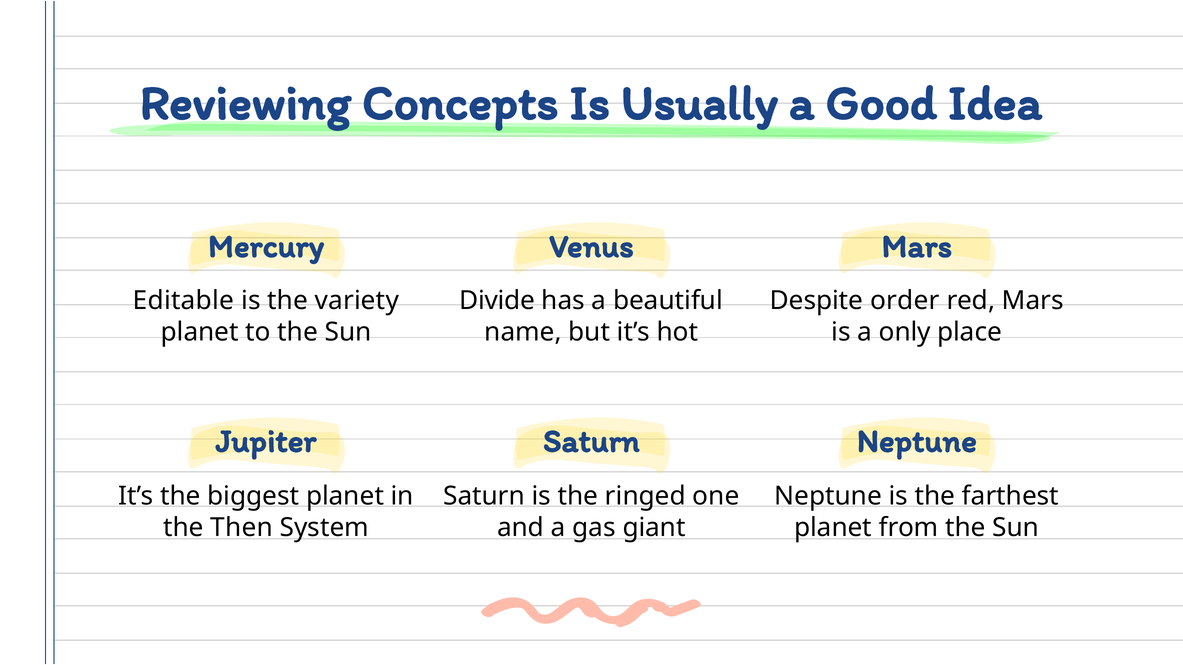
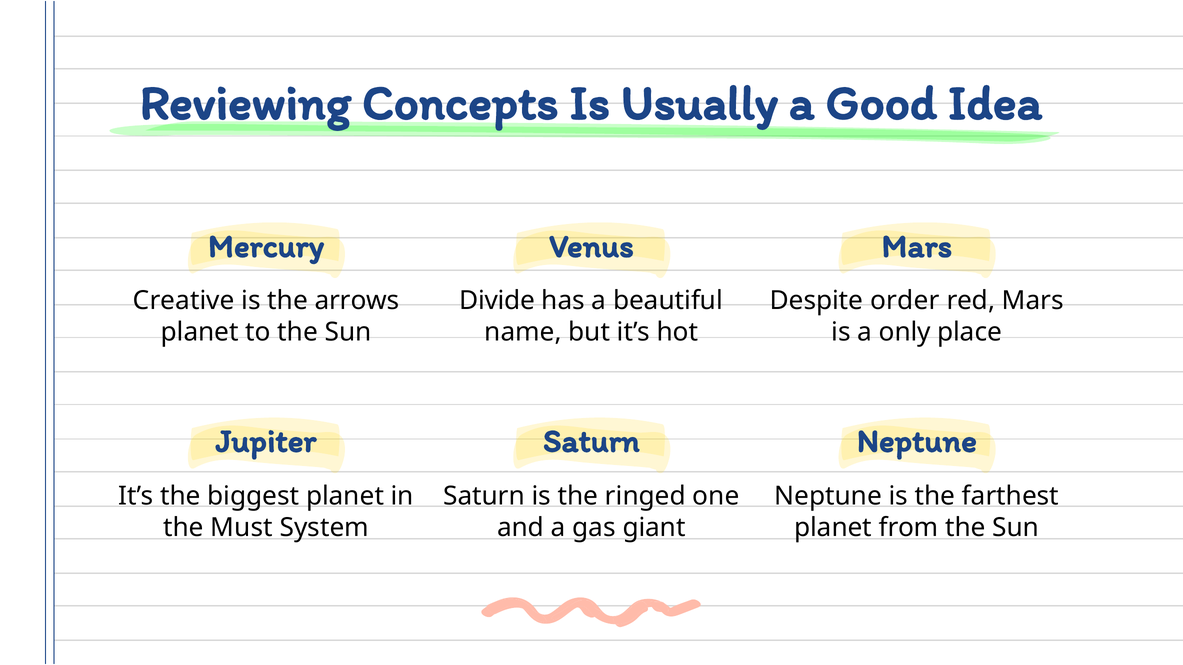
Editable: Editable -> Creative (184, 301)
variety: variety -> arrows (357, 301)
Then: Then -> Must (242, 528)
